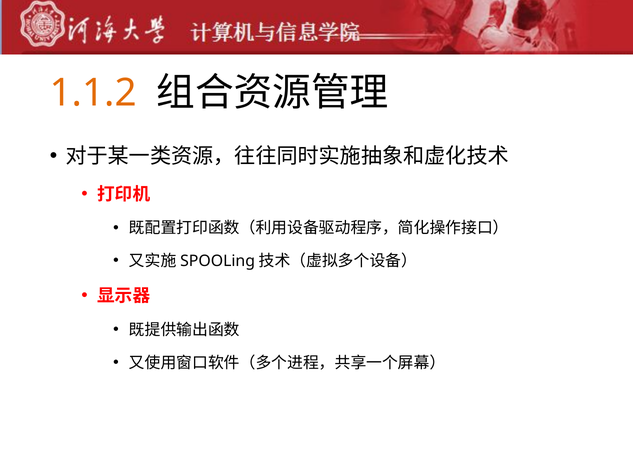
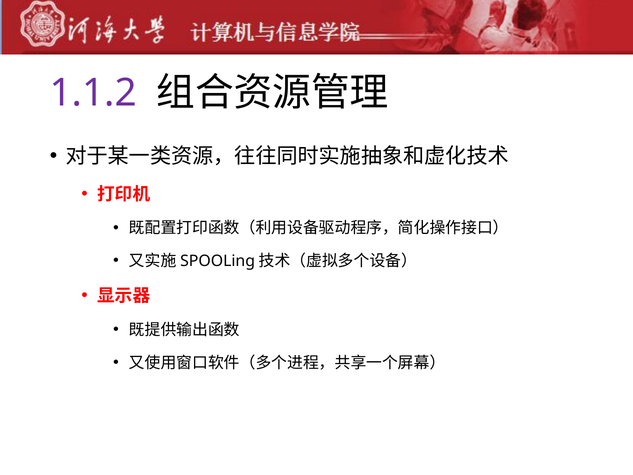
1.1.2 colour: orange -> purple (93, 93)
